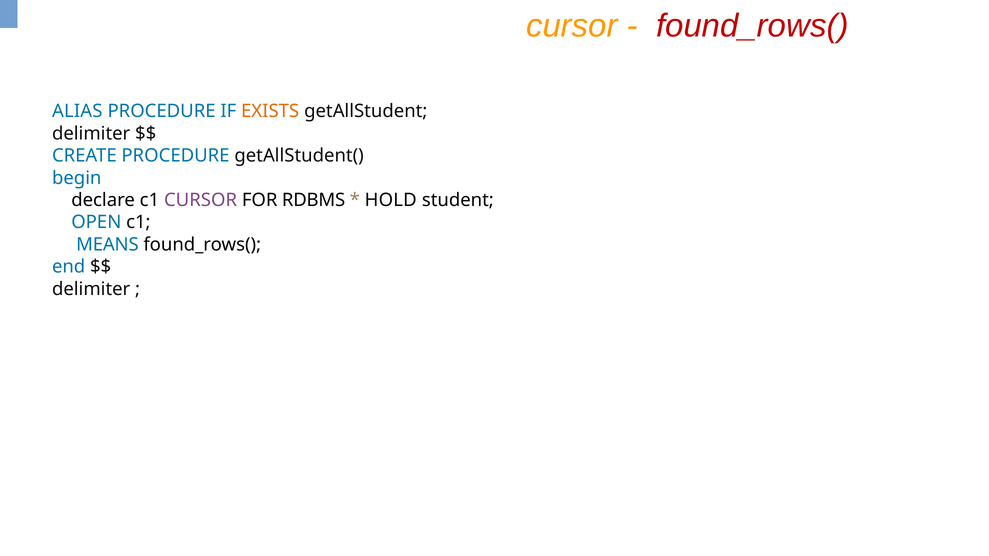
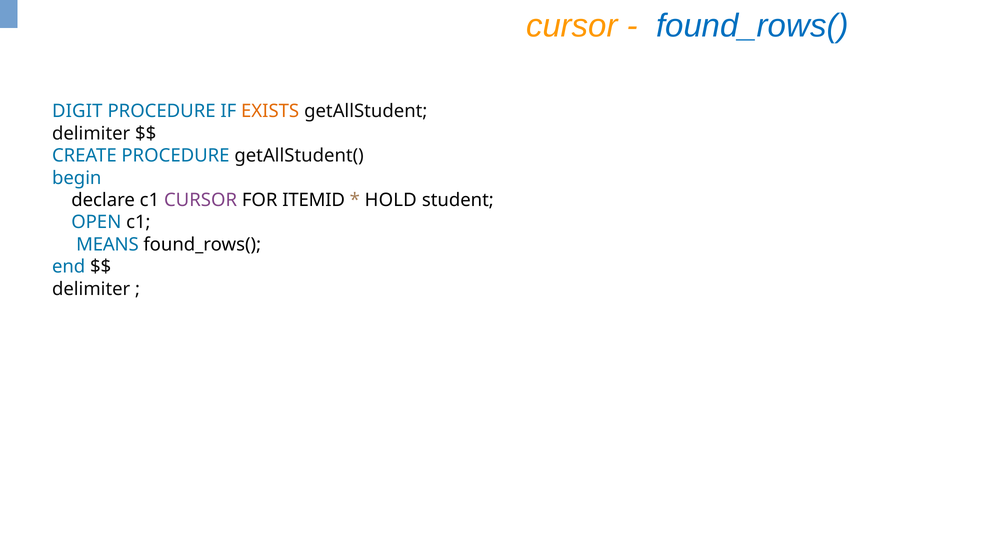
found_rows( colour: red -> blue (752, 26)
ALIAS: ALIAS -> DIGIT (77, 111)
RDBMS: RDBMS -> ITEMID (314, 200)
